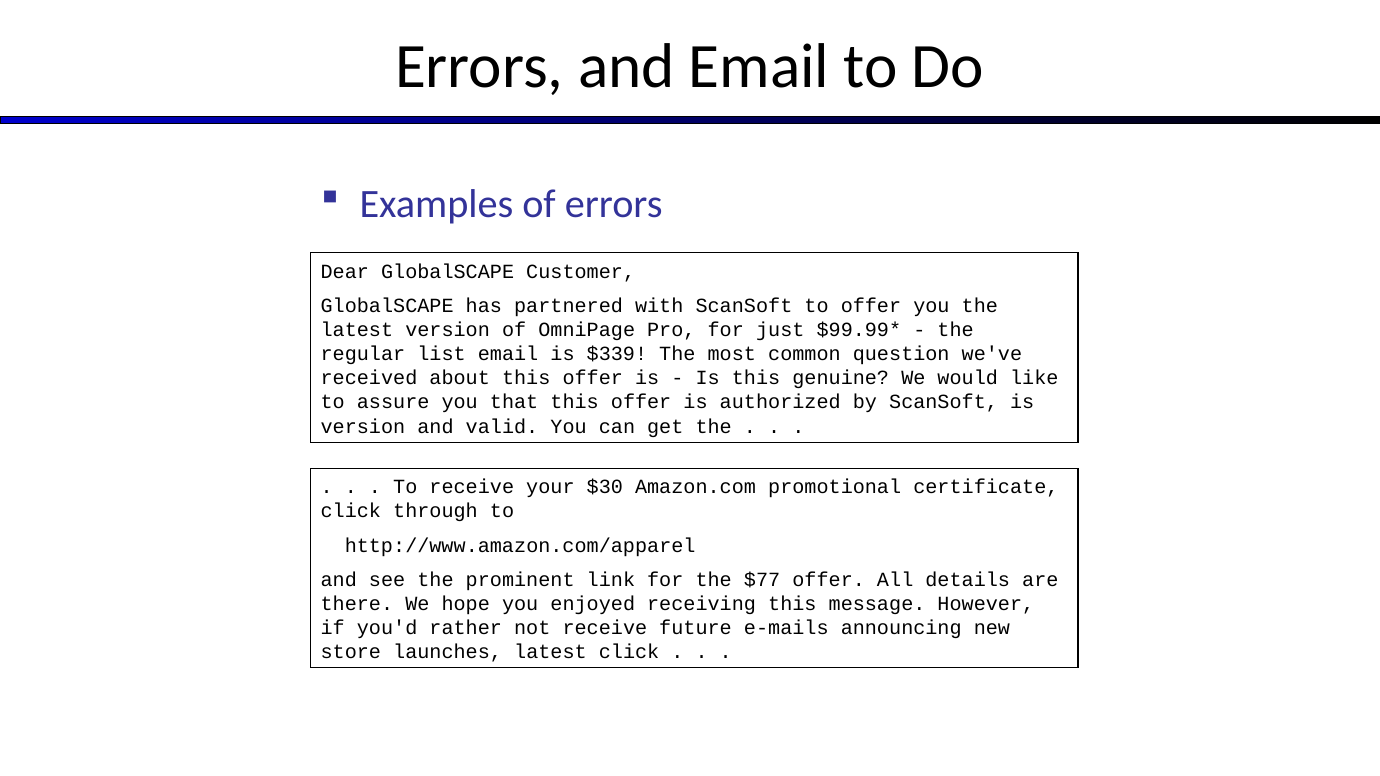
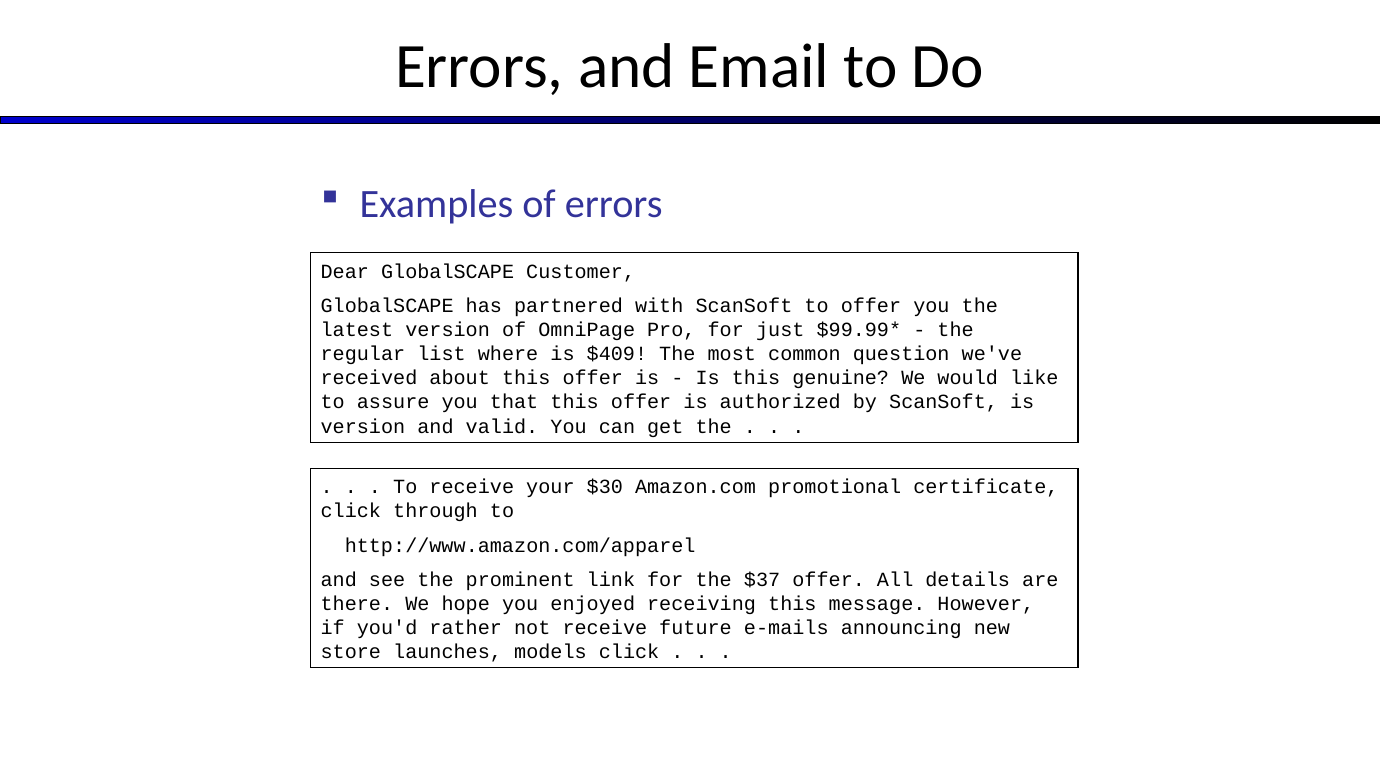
list email: email -> where (508, 354)
$339: $339 -> $409 (617, 354)
$77: $77 -> $37 (762, 580)
launches latest: latest -> models (550, 652)
